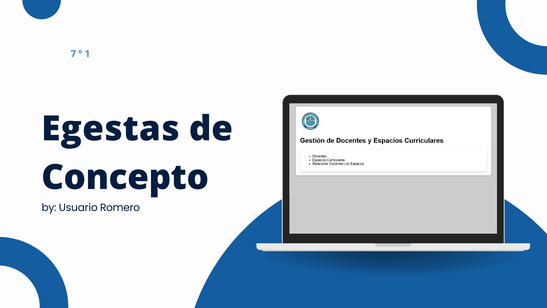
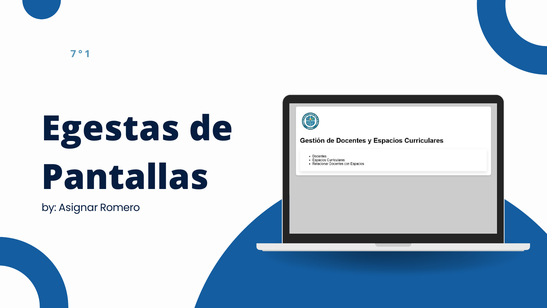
Concepto: Concepto -> Pantallas (125, 178)
Usuario: Usuario -> Asignar (78, 207)
